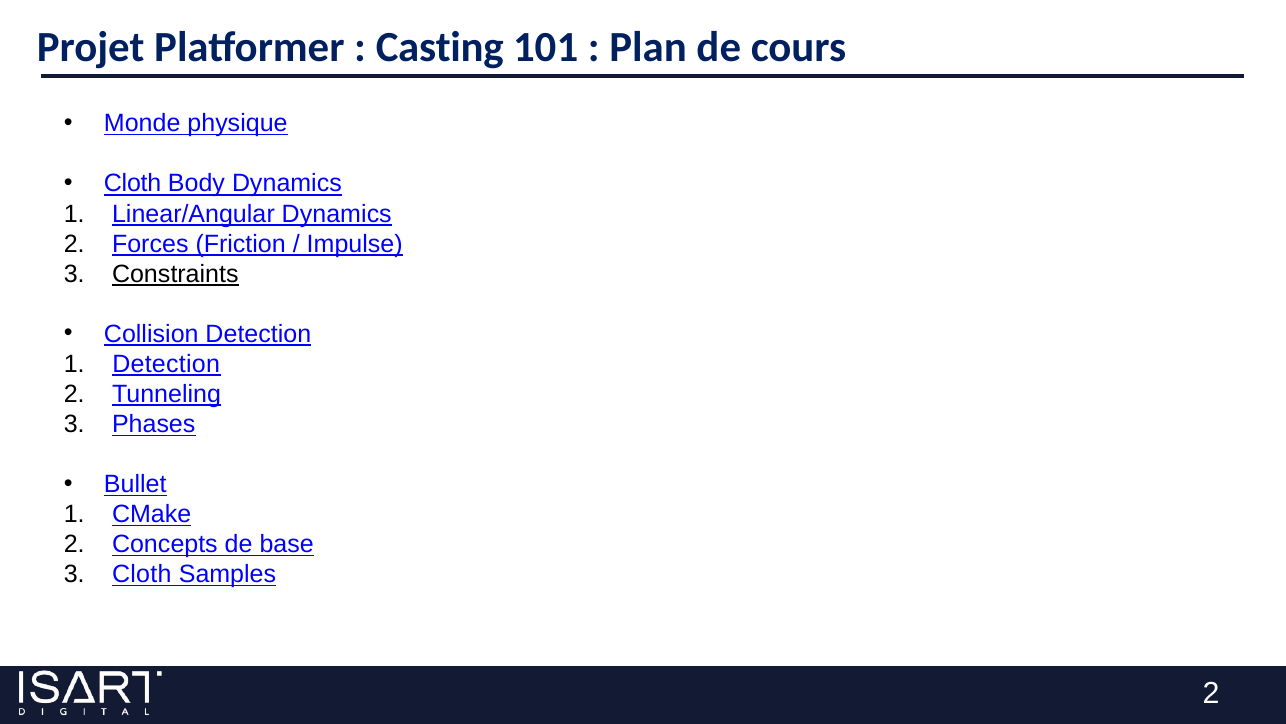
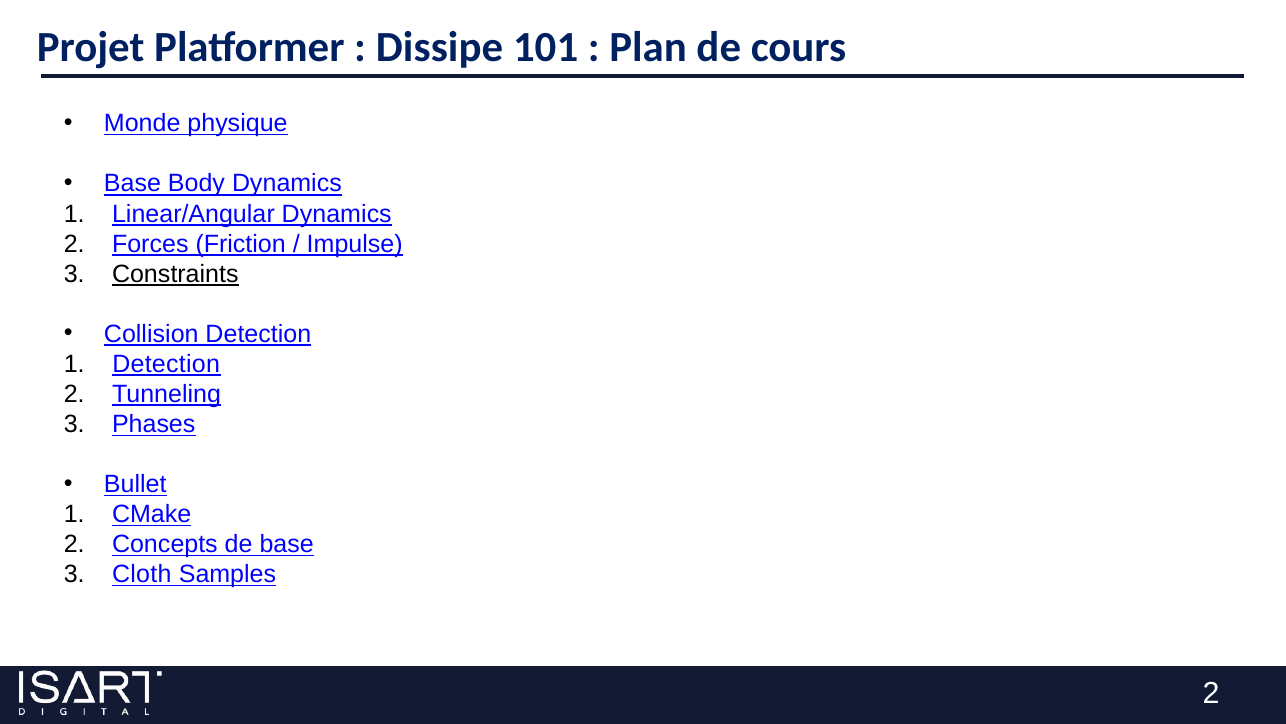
Casting: Casting -> Dissipe (440, 48)
Cloth: Cloth -> Base (132, 184)
